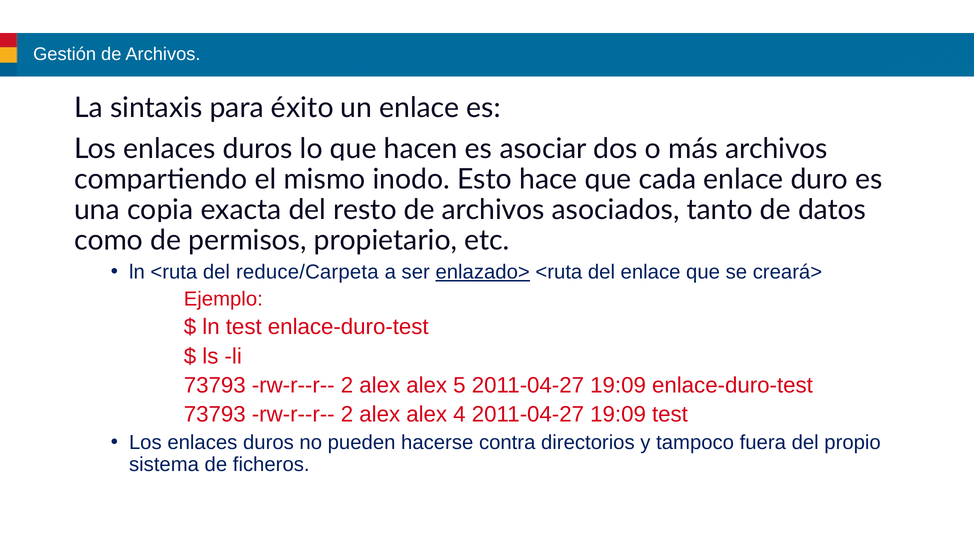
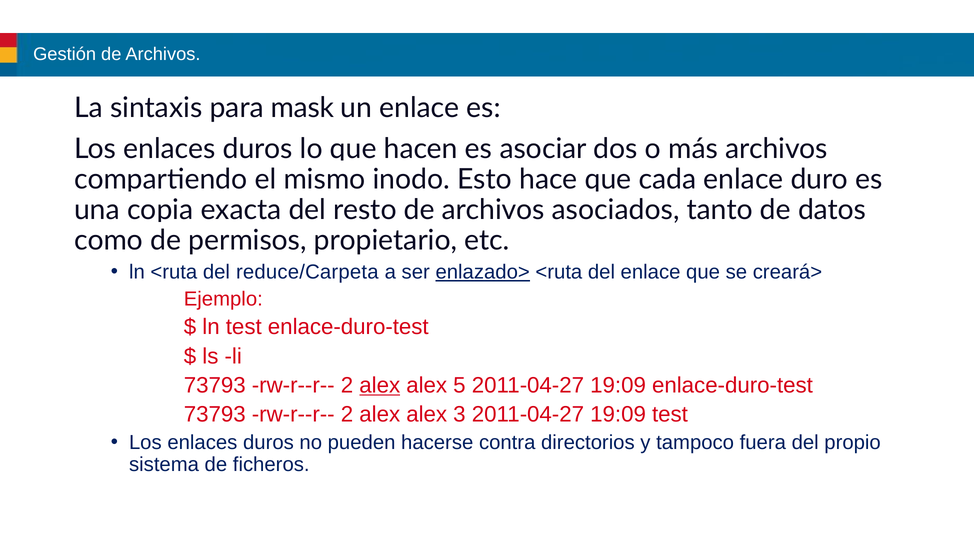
éxito: éxito -> mask (302, 108)
alex underline: none -> present (380, 385)
4: 4 -> 3 (459, 414)
